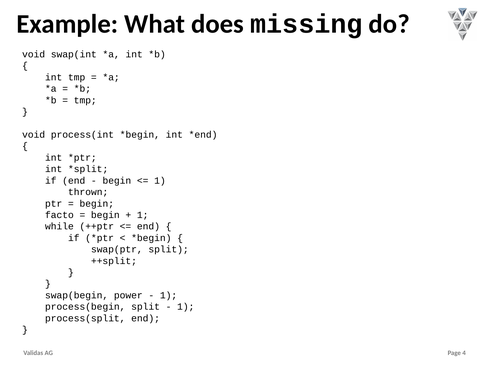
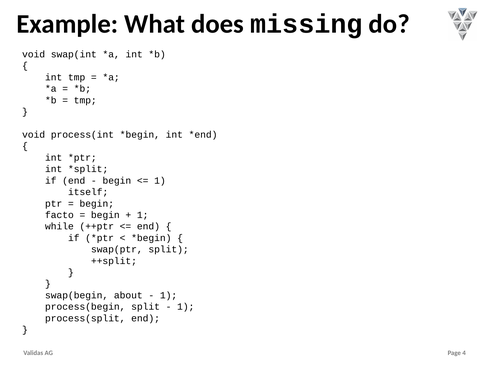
thrown: thrown -> itself (88, 192)
power: power -> about (128, 295)
